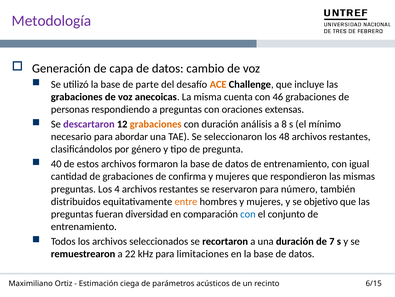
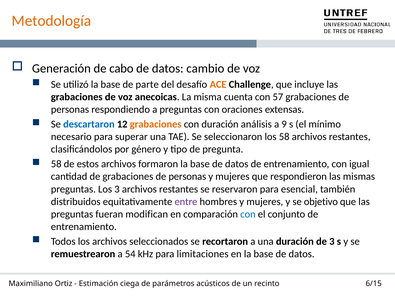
Metodología colour: purple -> orange (51, 21)
capa: capa -> cabo (121, 68)
46: 46 -> 57 (278, 97)
descartaron colour: purple -> blue (89, 124)
8: 8 -> 9 (284, 124)
abordar: abordar -> superar (131, 136)
los 48: 48 -> 58 (284, 136)
40: 40 -> 58 (56, 164)
de grabaciones de confirma: confirma -> personas (187, 176)
Los 4: 4 -> 3 (117, 189)
número: número -> esencial (299, 189)
entre colour: orange -> purple (186, 201)
diversidad: diversidad -> modifican (147, 214)
de 7: 7 -> 3 (332, 241)
22: 22 -> 54 (130, 253)
